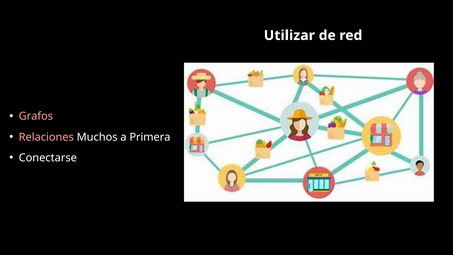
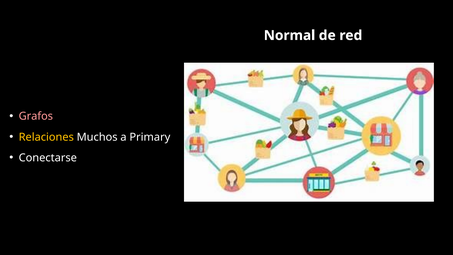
Utilizar: Utilizar -> Normal (289, 35)
Relaciones colour: pink -> yellow (46, 137)
Primera: Primera -> Primary (150, 137)
